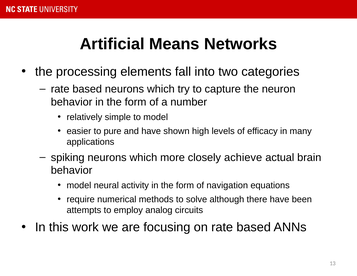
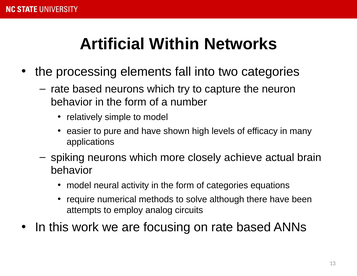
Means: Means -> Within (174, 44)
of navigation: navigation -> categories (227, 185)
